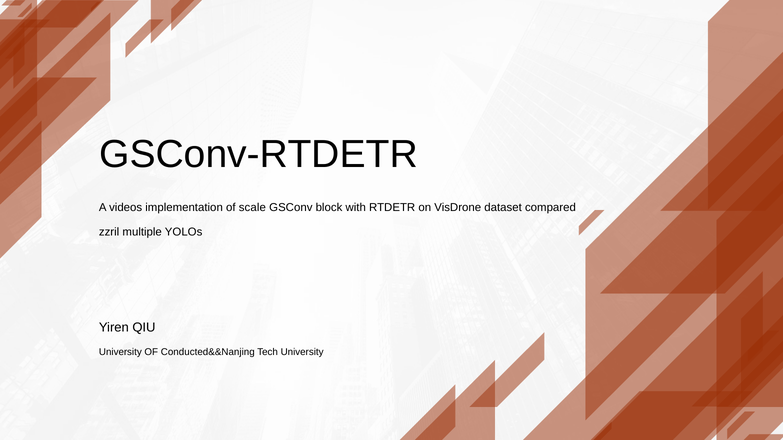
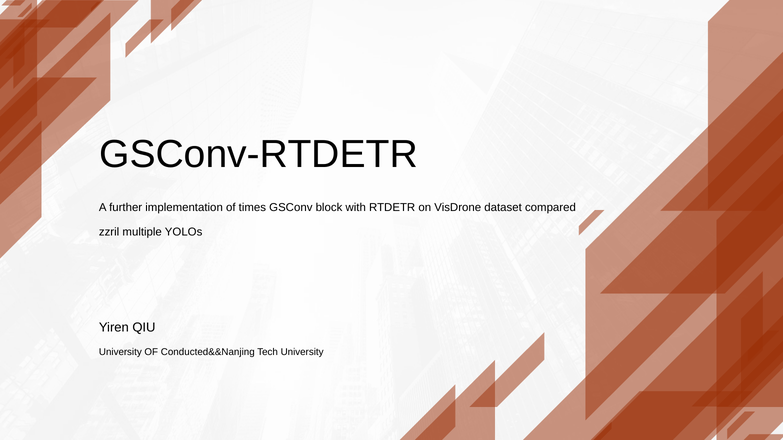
videos: videos -> further (126, 208)
scale: scale -> times (252, 208)
